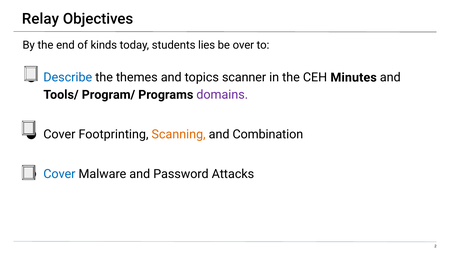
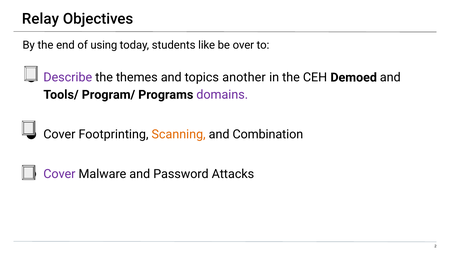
kinds: kinds -> using (104, 45)
lies: lies -> like (207, 45)
Describe colour: blue -> purple (68, 77)
scanner: scanner -> another (244, 77)
Minutes: Minutes -> Demoed (354, 77)
Cover colour: blue -> purple (59, 174)
